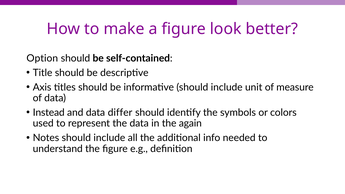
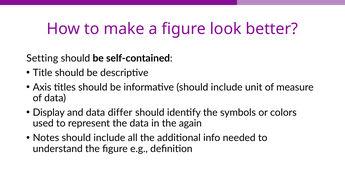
Option: Option -> Setting (42, 58)
Instead: Instead -> Display (49, 113)
